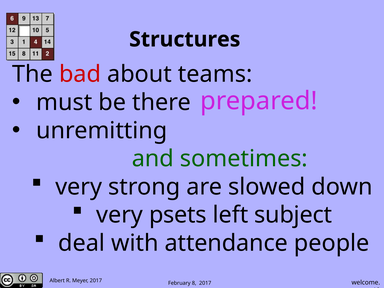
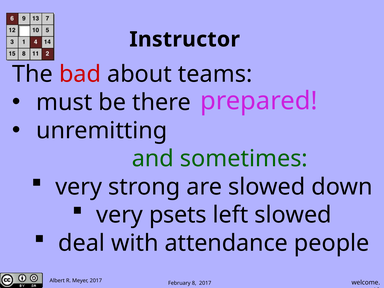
Structures: Structures -> Instructor (185, 39)
left subject: subject -> slowed (293, 215)
